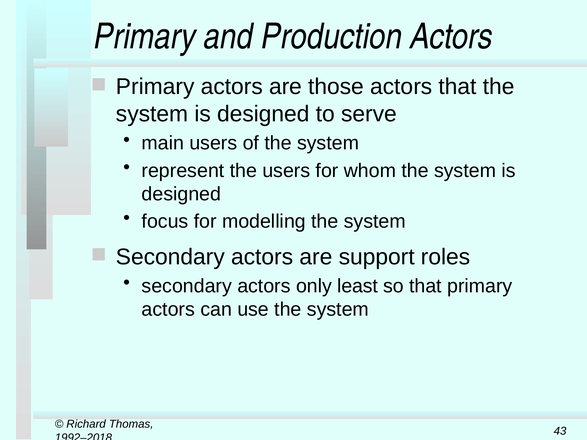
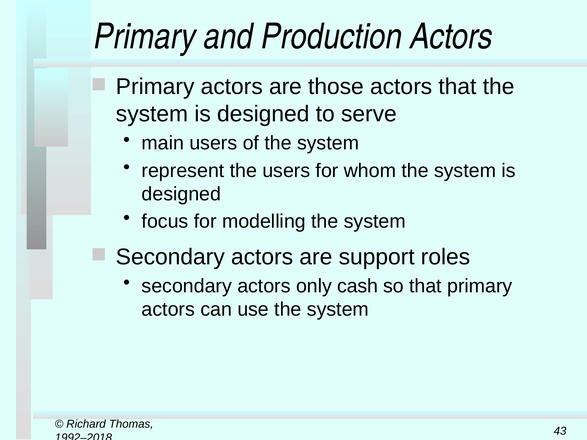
least: least -> cash (358, 286)
